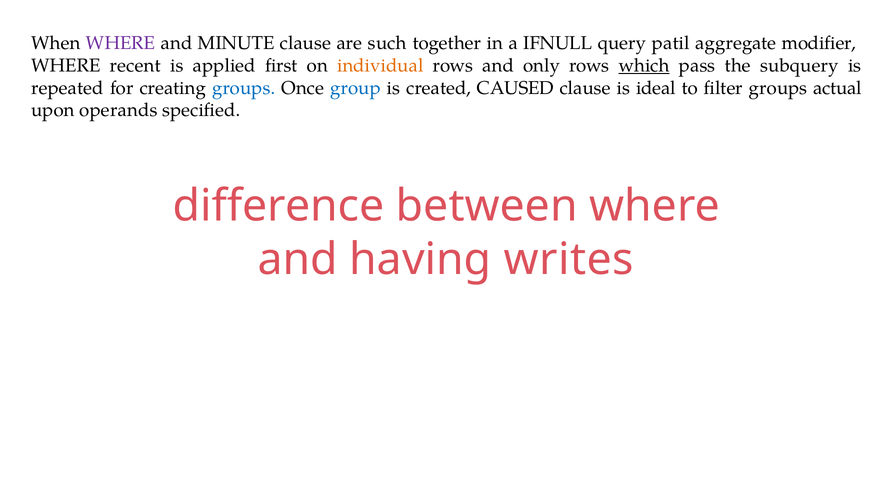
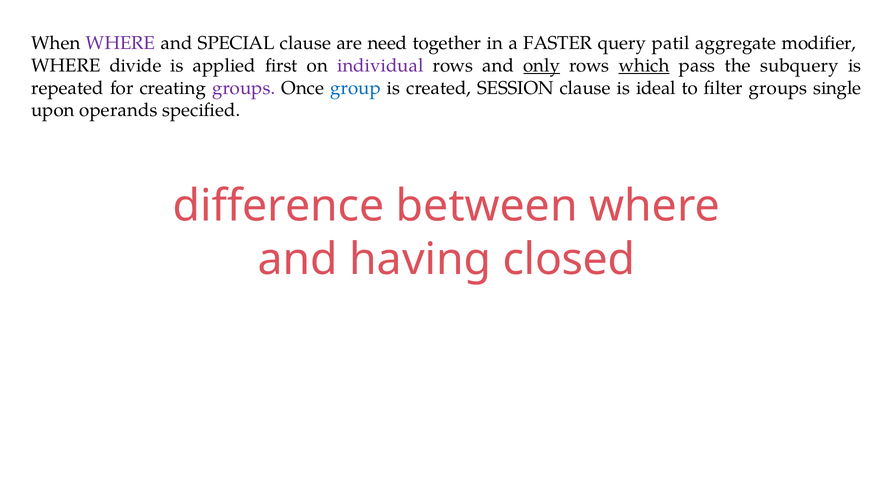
MINUTE: MINUTE -> SPECIAL (236, 43)
such: such -> need (388, 43)
IFNULL: IFNULL -> FASTER (558, 43)
recent: recent -> divide (136, 66)
individual colour: orange -> purple (380, 66)
only underline: none -> present (542, 66)
groups colour: blue -> purple (244, 88)
CAUSED: CAUSED -> SESSION (515, 88)
actual: actual -> single (837, 88)
writes: writes -> closed (569, 260)
